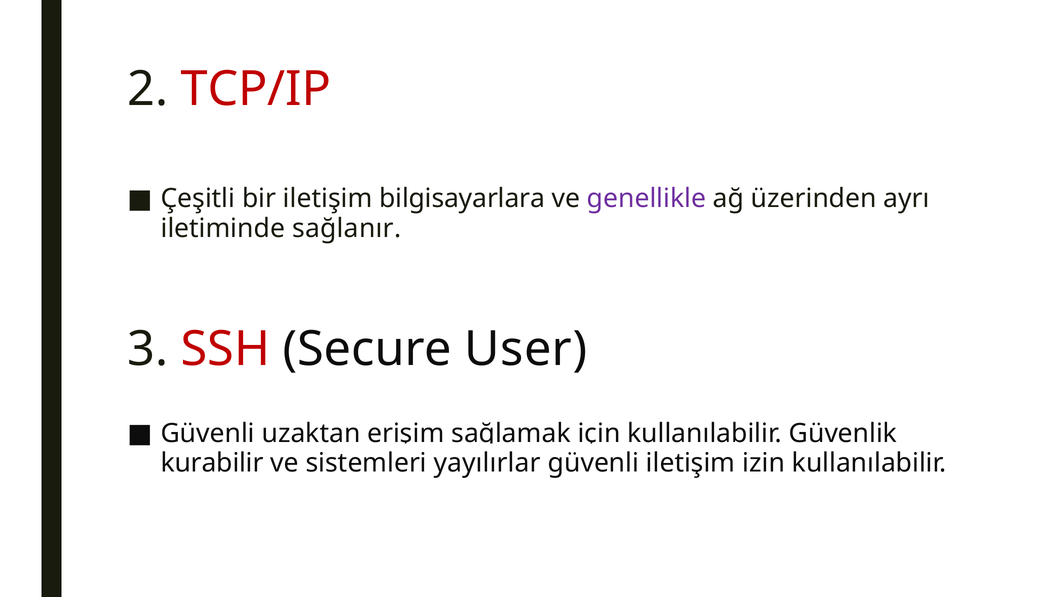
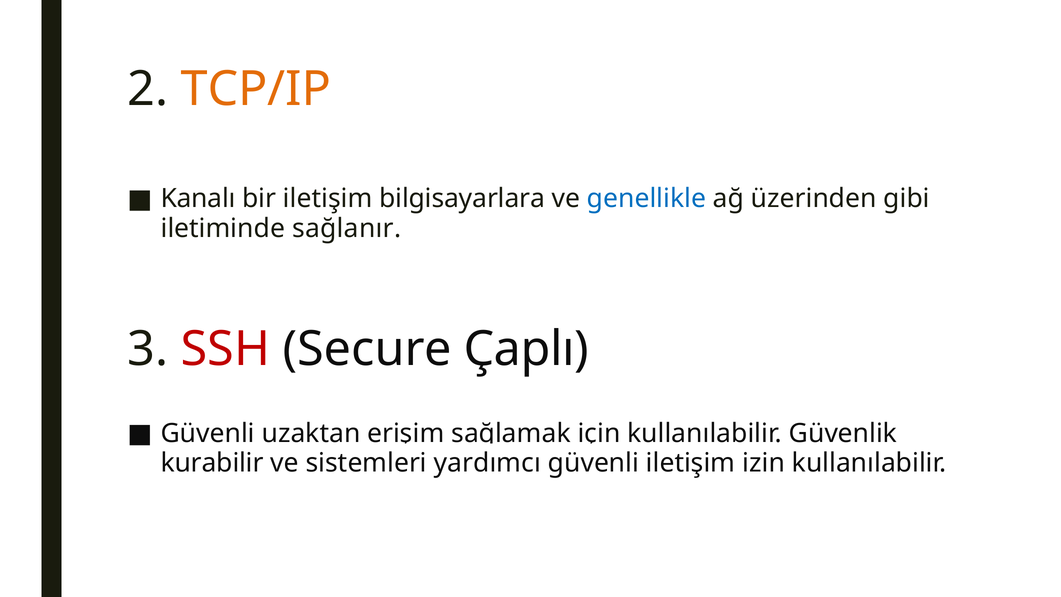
TCP/IP colour: red -> orange (256, 89)
Çeşitli: Çeşitli -> Kanalı (198, 198)
genellikle colour: purple -> blue (646, 198)
ayrı: ayrı -> gibi (907, 198)
User: User -> Çaplı (526, 349)
yayılırlar: yayılırlar -> yardımcı (487, 463)
